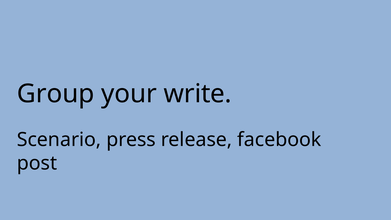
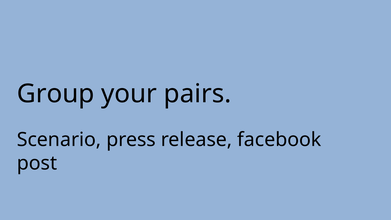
write: write -> pairs (198, 94)
